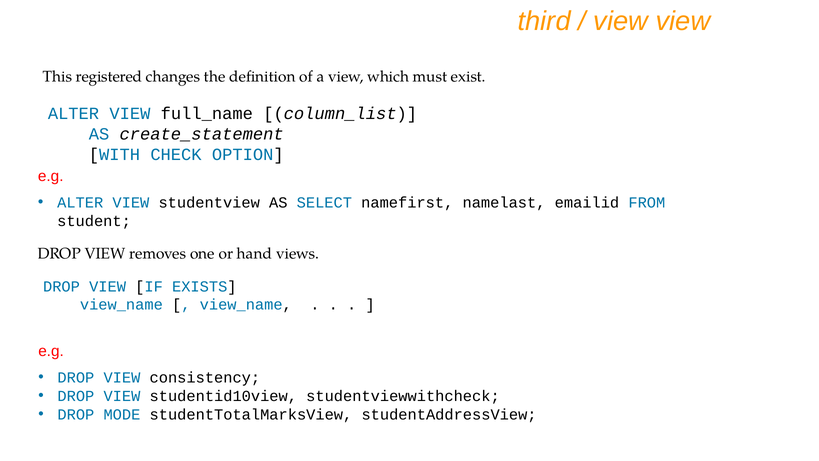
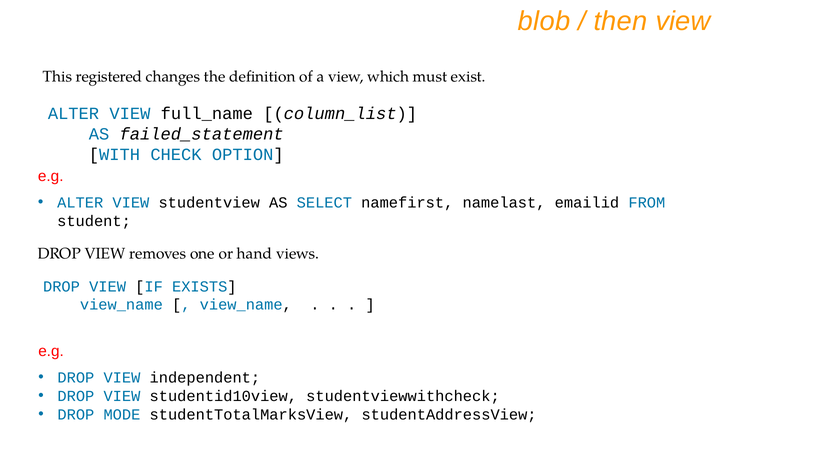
third: third -> blob (544, 21)
view: view -> then (621, 21)
create_statement: create_statement -> failed_statement (202, 134)
consistency: consistency -> independent (205, 377)
